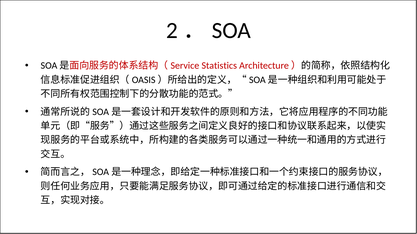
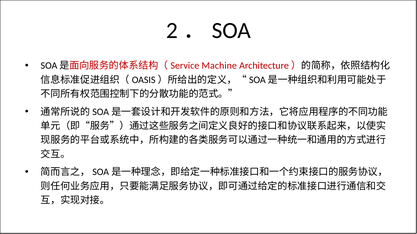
Statistics: Statistics -> Machine (219, 66)
